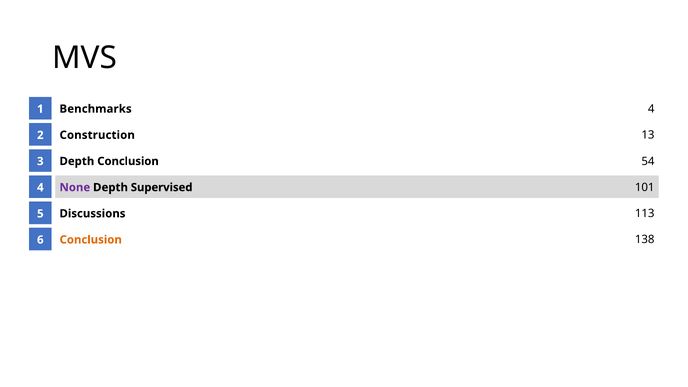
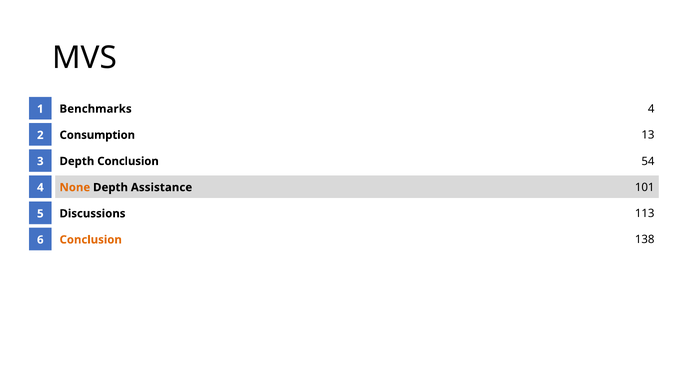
Construction: Construction -> Consumption (97, 135)
None colour: purple -> orange (75, 187)
Supervised: Supervised -> Assistance (162, 187)
